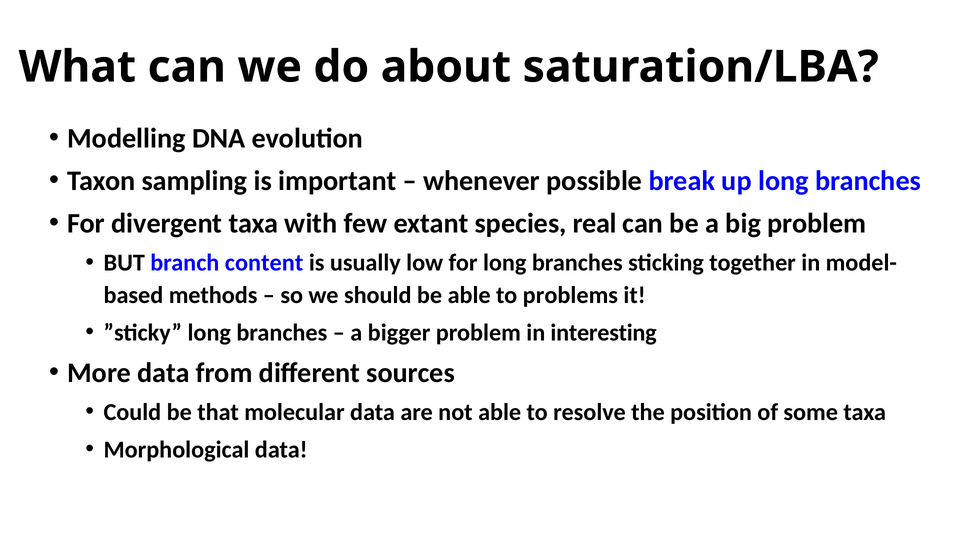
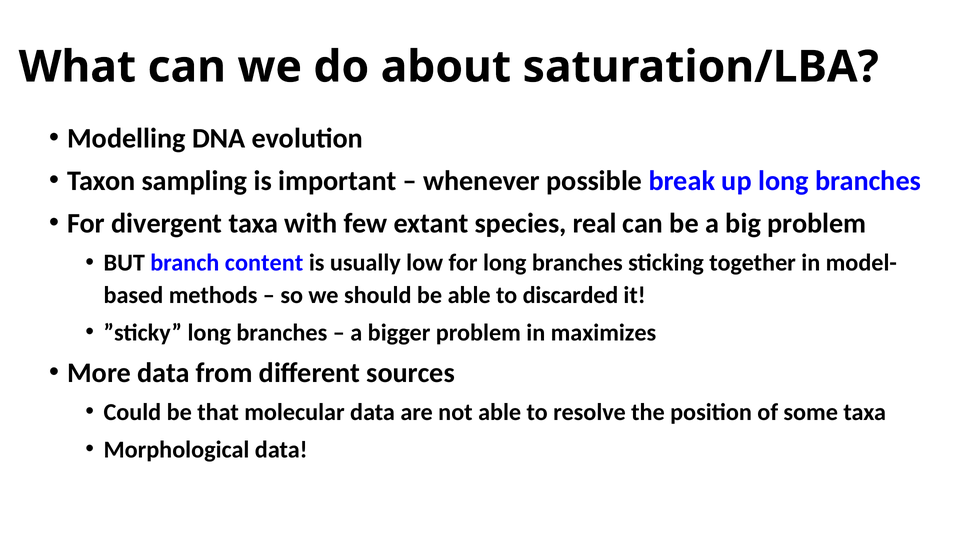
problems: problems -> discarded (570, 295)
interesting: interesting -> maximizes (603, 332)
